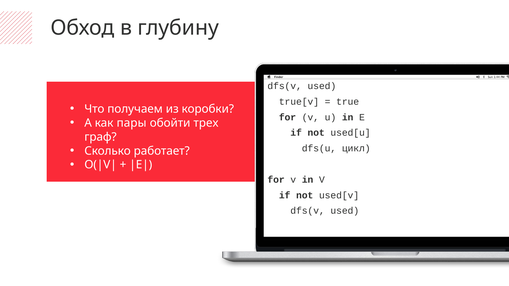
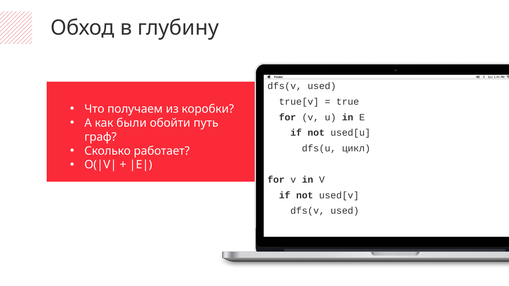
пары: пары -> были (132, 123)
трех: трех -> путь (206, 123)
